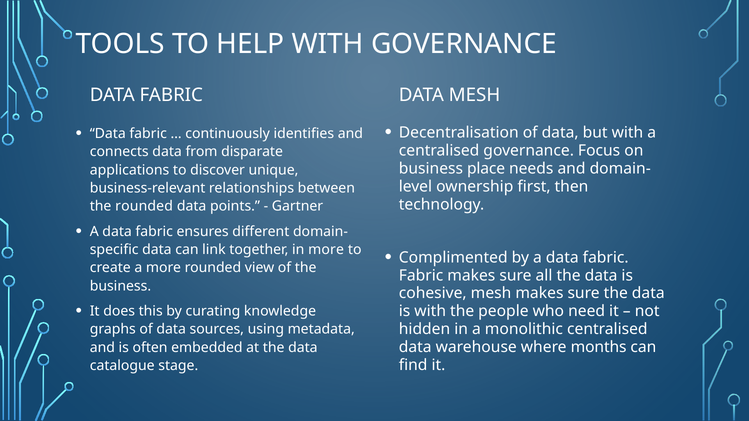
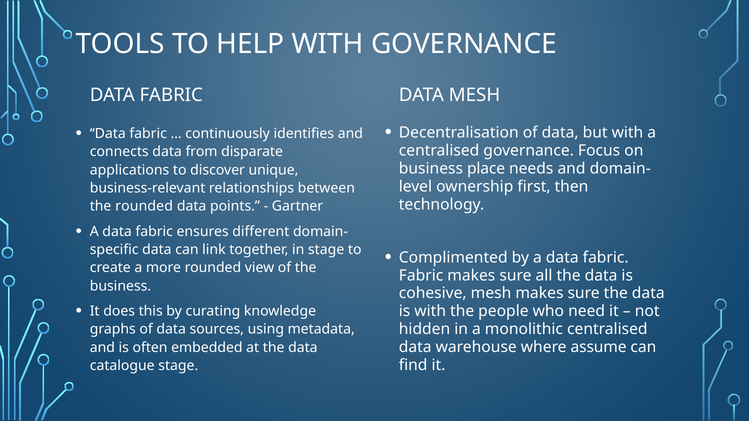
in more: more -> stage (326, 250)
months: months -> assume (599, 347)
